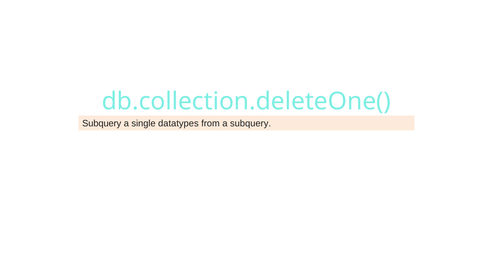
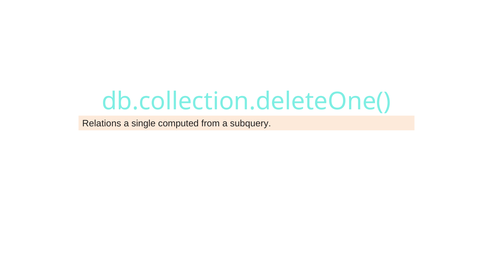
Subquery: Subquery -> Relations (102, 124)
datatypes: datatypes -> computed (178, 124)
